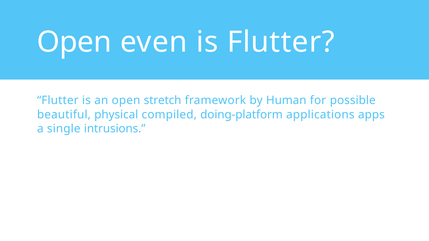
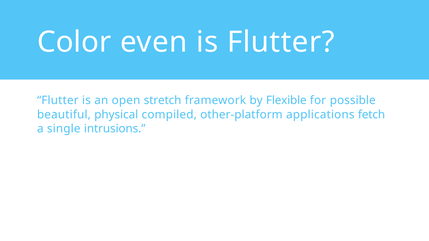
Open: Open -> Color (74, 42)
Human: Human -> Flexible (286, 101)
doing-platform: doing-platform -> other-platform (241, 115)
apps: apps -> fetch (372, 115)
